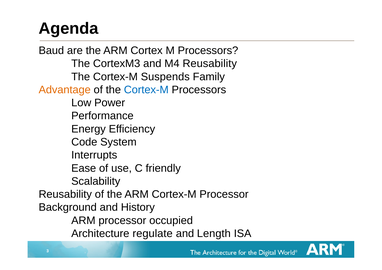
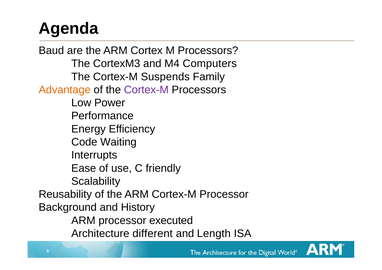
M4 Reusability: Reusability -> Computers (210, 64)
Cortex-M colour: blue -> purple (146, 90)
System: System -> Waiting (118, 142)
occupied: occupied -> executed (171, 220)
regulate: regulate -> different (153, 233)
